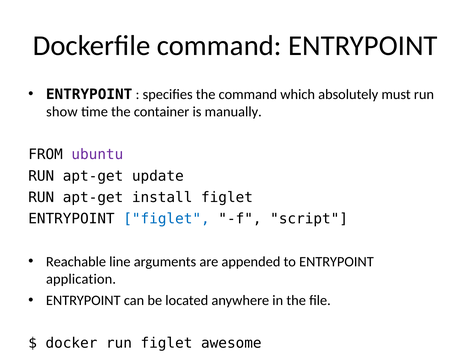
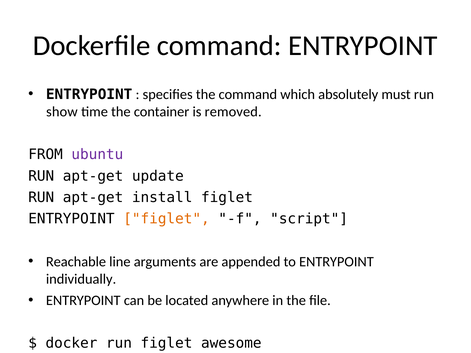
manually: manually -> removed (233, 112)
figlet colour: blue -> orange (166, 219)
application: application -> individually (81, 279)
